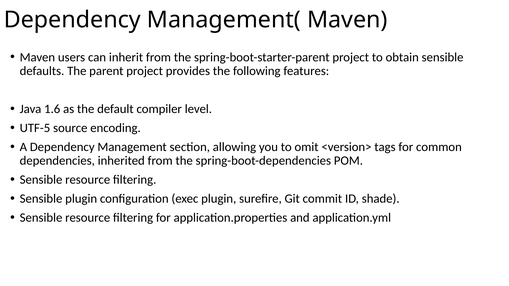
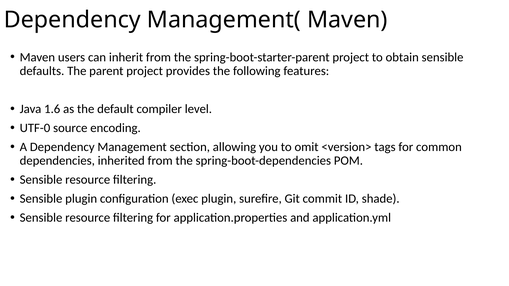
UTF-5: UTF-5 -> UTF-0 (35, 128)
